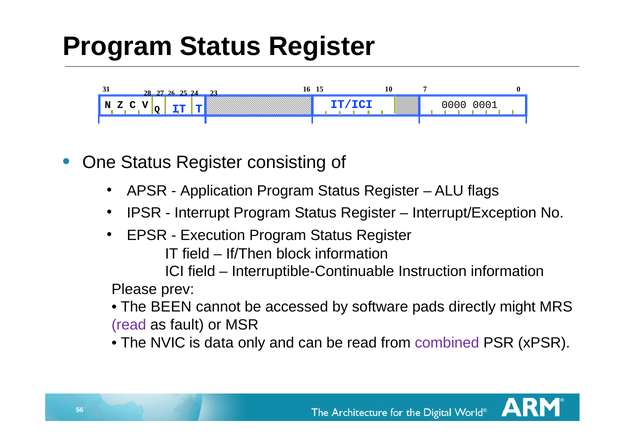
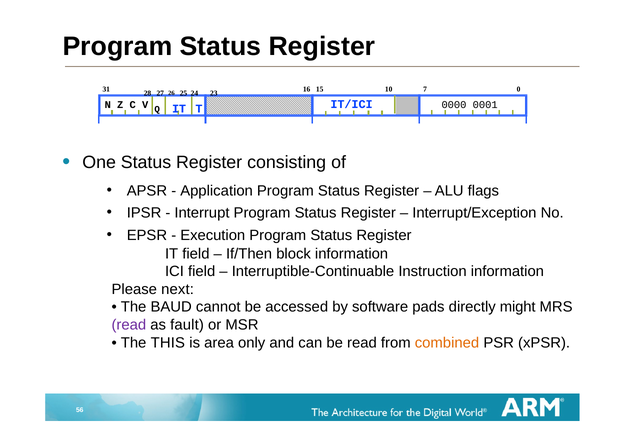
prev: prev -> next (178, 290)
BEEN: BEEN -> BAUD (171, 308)
NVIC: NVIC -> THIS (168, 343)
data: data -> area (219, 343)
combined colour: purple -> orange (447, 343)
